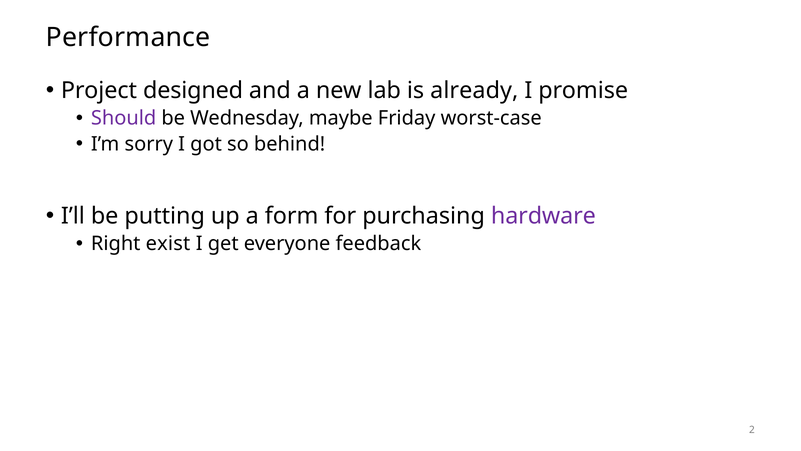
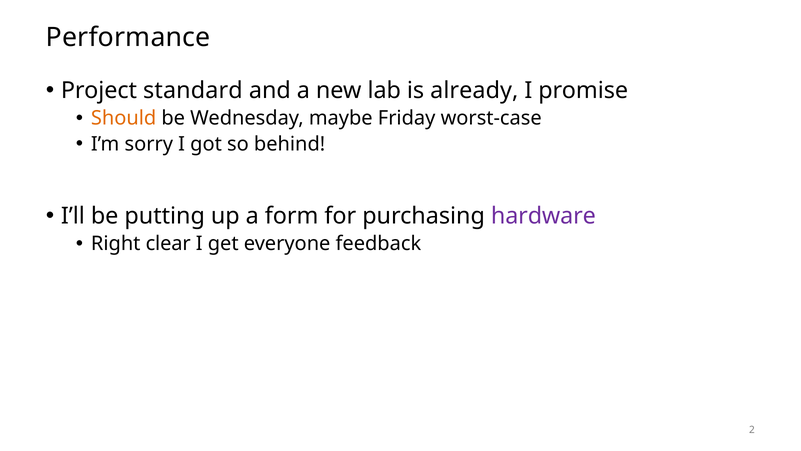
designed: designed -> standard (193, 91)
Should colour: purple -> orange (124, 118)
exist: exist -> clear (168, 244)
